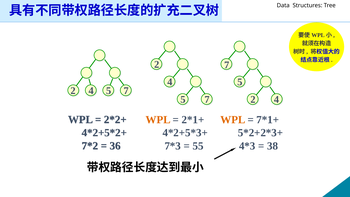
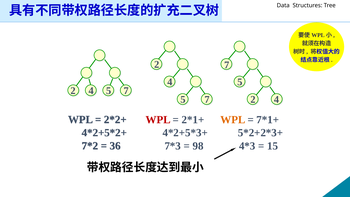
WPL colour: orange -> red (158, 120)
55: 55 -> 98 (198, 146)
38: 38 -> 15 (273, 146)
